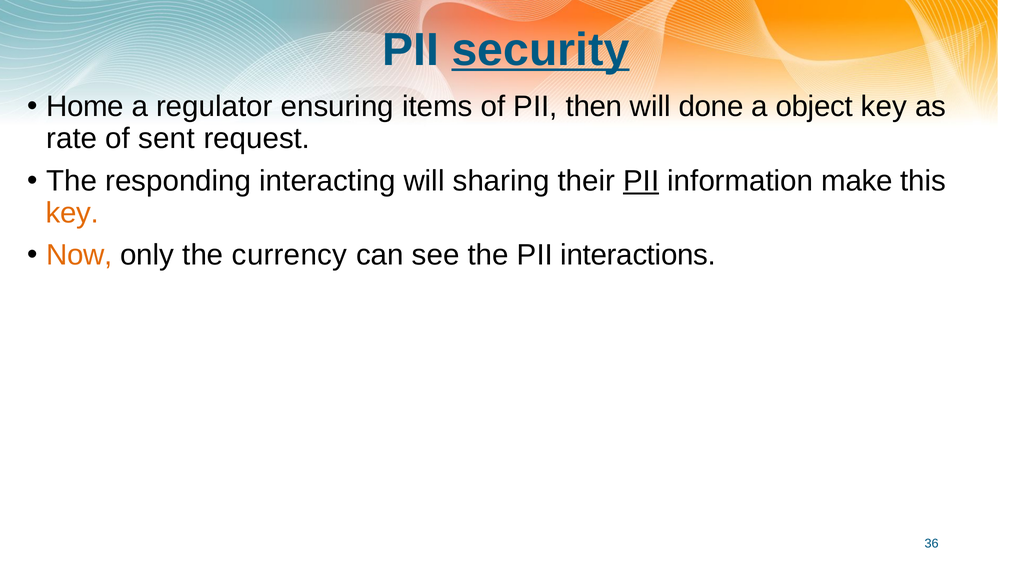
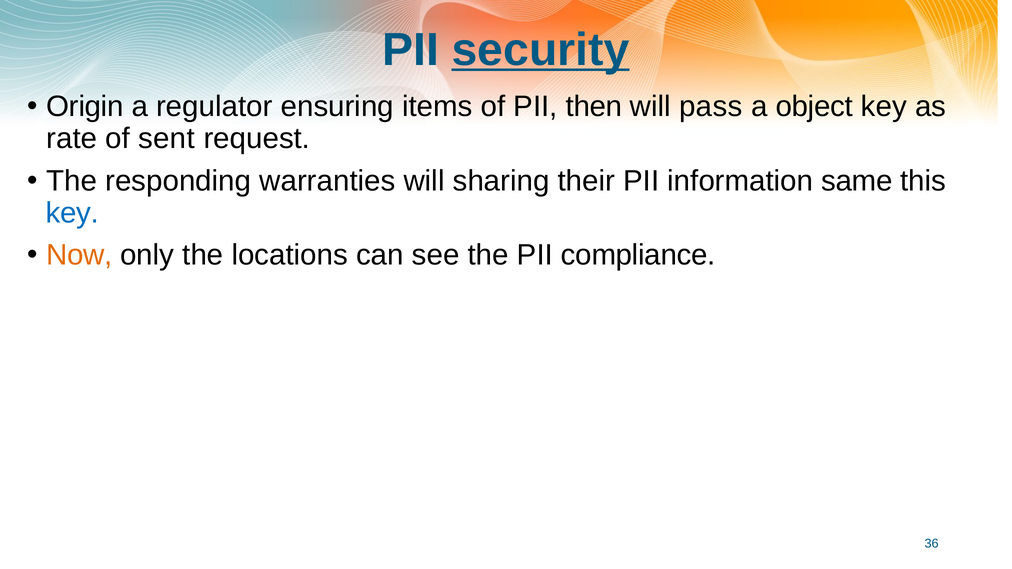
Home: Home -> Origin (85, 107)
done: done -> pass (711, 107)
interacting: interacting -> warranties (327, 181)
PII underline: present -> none (641, 181)
make: make -> same (857, 181)
key colour: orange -> blue (72, 213)
currency: currency -> locations (290, 255)
interactions: interactions -> compliance (638, 255)
